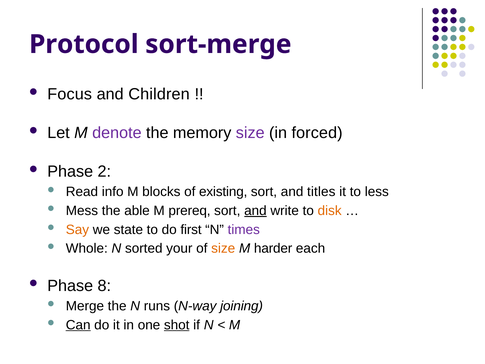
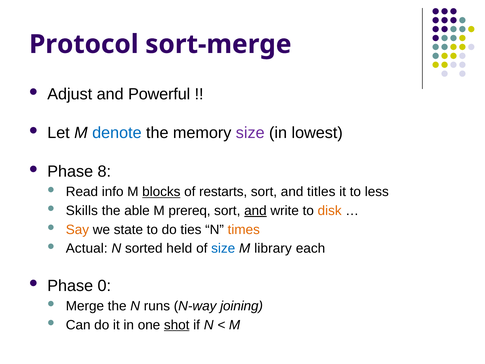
Focus: Focus -> Adjust (70, 94)
Children: Children -> Powerful (159, 94)
denote colour: purple -> blue (117, 133)
forced: forced -> lowest (317, 133)
2: 2 -> 8 (104, 171)
blocks underline: none -> present (161, 192)
existing: existing -> restarts (223, 192)
Mess: Mess -> Skills (82, 211)
first: first -> ties (191, 229)
times colour: purple -> orange (244, 229)
Whole: Whole -> Actual (87, 248)
your: your -> held (179, 248)
size colour: orange -> blue (223, 248)
harder: harder -> library (273, 248)
8: 8 -> 0 (104, 286)
Can underline: present -> none (78, 325)
